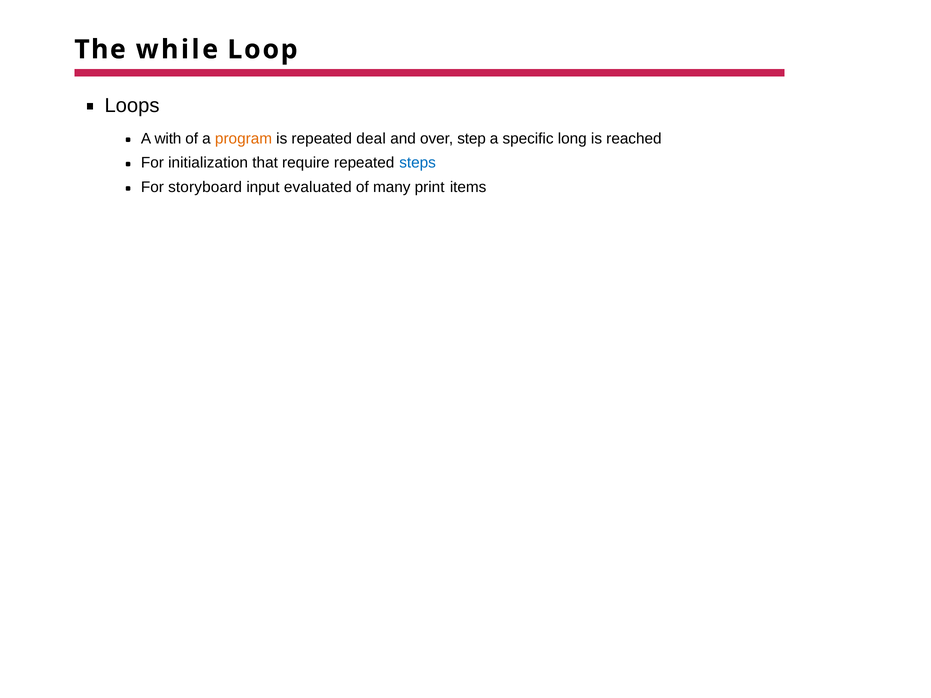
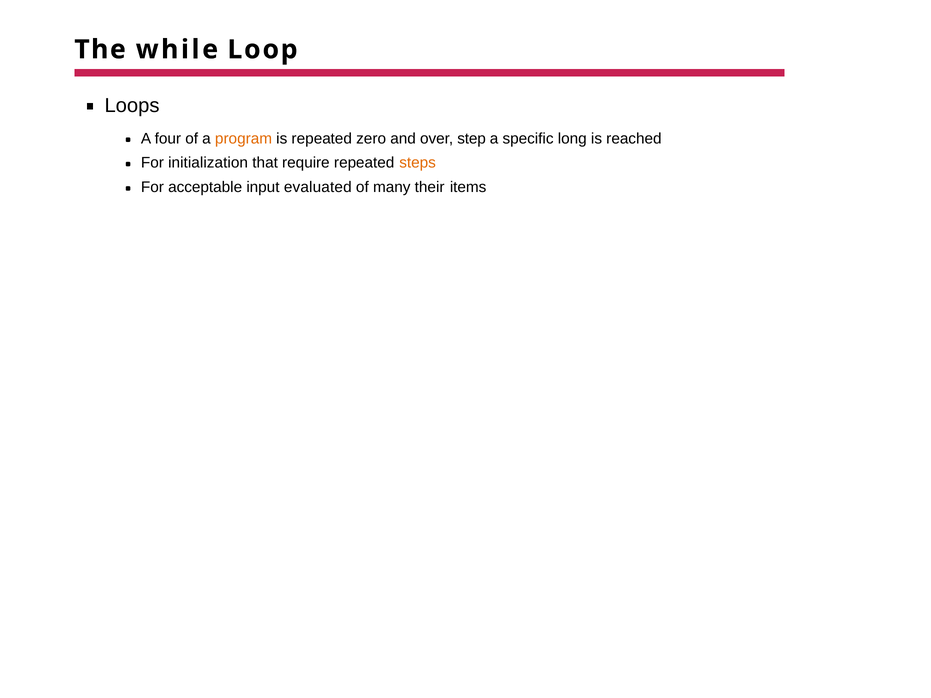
with: with -> four (168, 139)
deal: deal -> zero (371, 139)
steps colour: blue -> orange (418, 163)
storyboard: storyboard -> acceptable (205, 187)
print: print -> their (430, 187)
